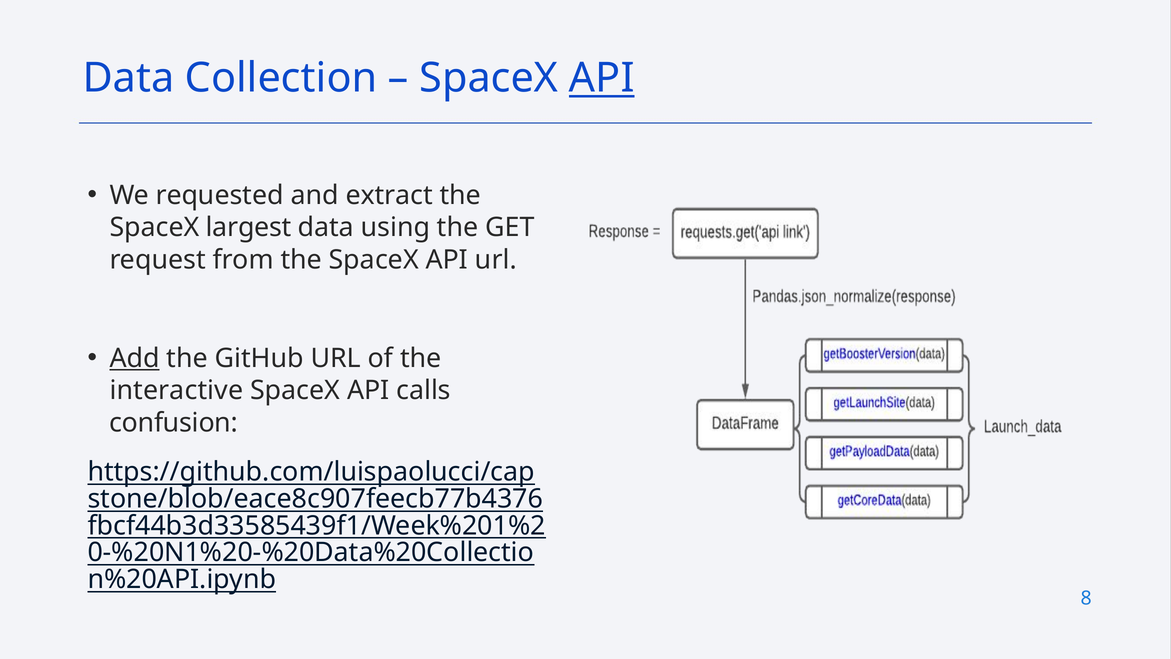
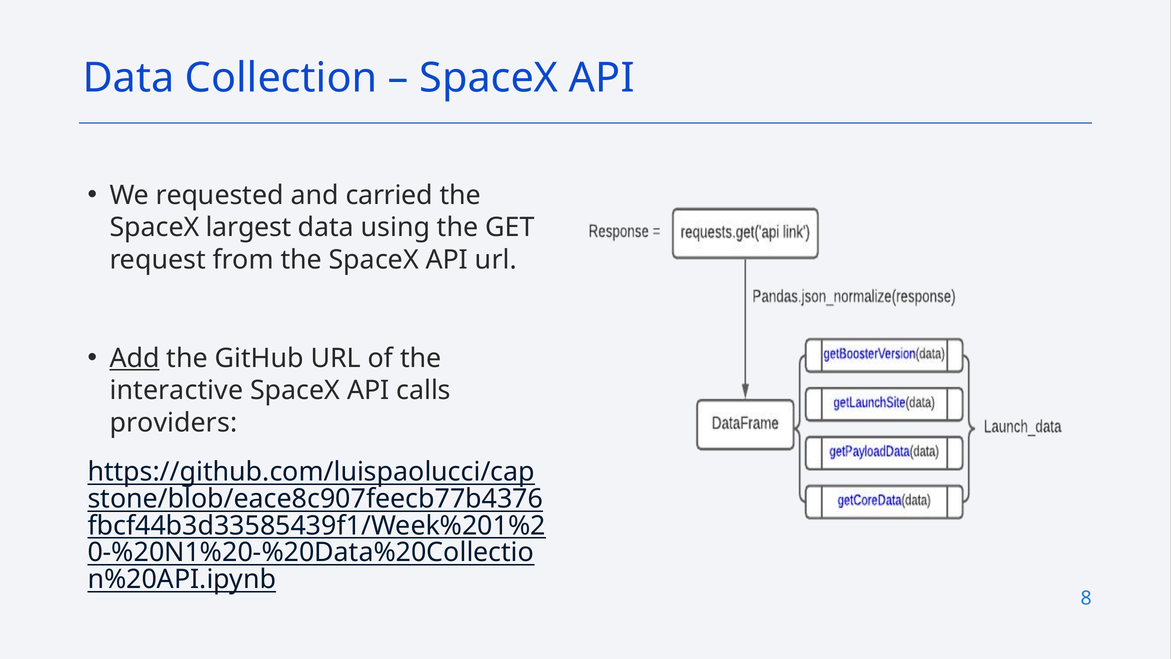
API underline: present -> none (602, 78)
extract: extract -> carried (389, 195)
confusion: confusion -> providers (173, 423)
